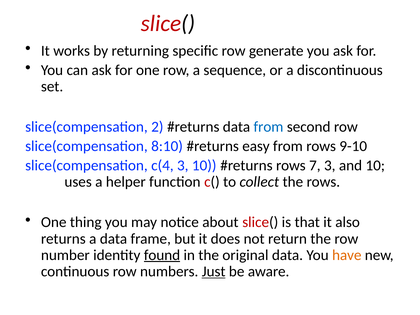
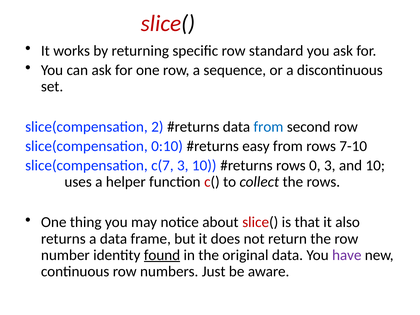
generate: generate -> standard (276, 51)
8:10: 8:10 -> 0:10 (167, 146)
9-10: 9-10 -> 7-10 (353, 146)
c(4: c(4 -> c(7 (162, 166)
7: 7 -> 0 (315, 166)
have colour: orange -> purple (347, 255)
Just underline: present -> none (214, 271)
